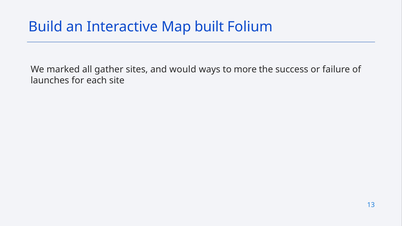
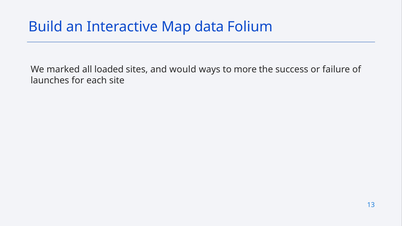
built: built -> data (209, 27)
gather: gather -> loaded (109, 69)
